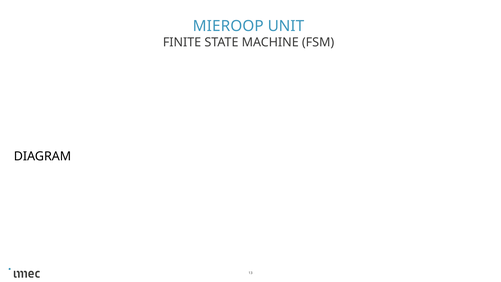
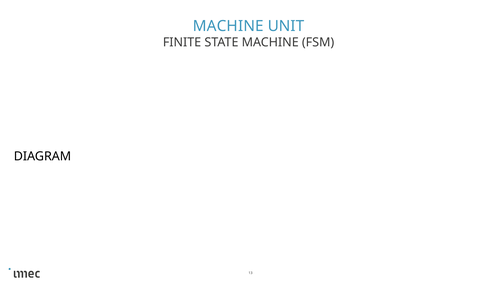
MIEROOP: MIEROOP -> MACHINE (228, 26)
